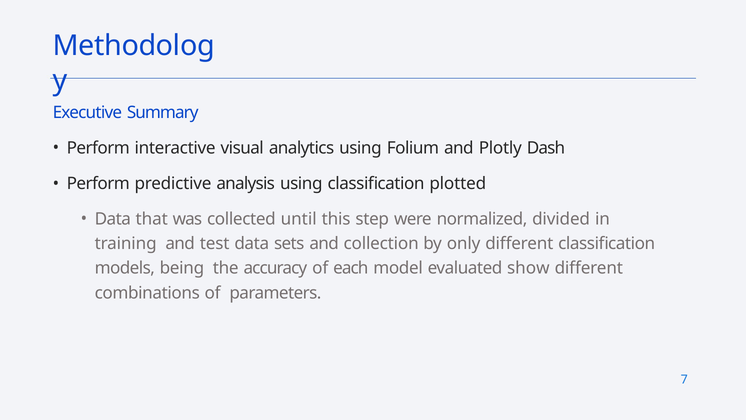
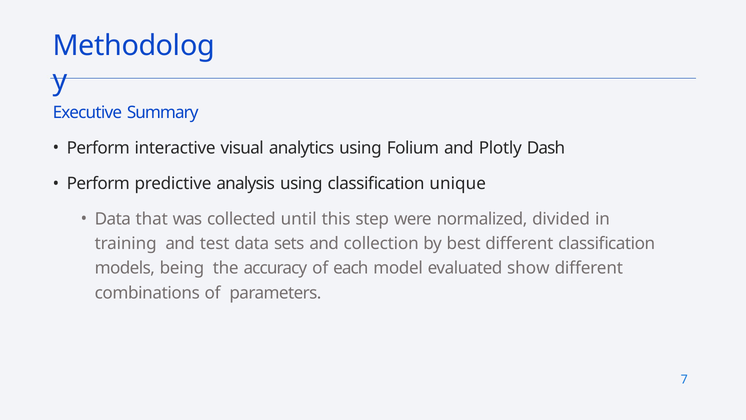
plotted: plotted -> unique (458, 183)
only: only -> best (464, 243)
